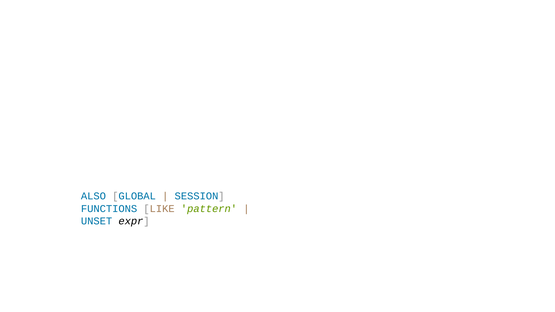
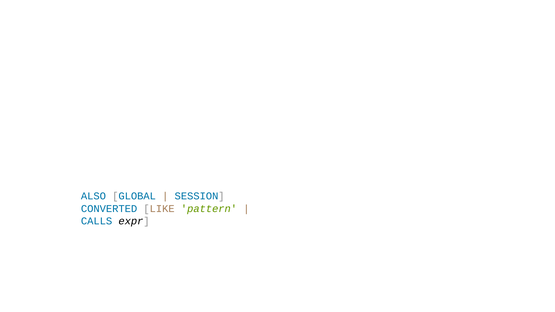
FUNCTIONS: FUNCTIONS -> CONVERTED (109, 209)
UNSET: UNSET -> CALLS (97, 221)
